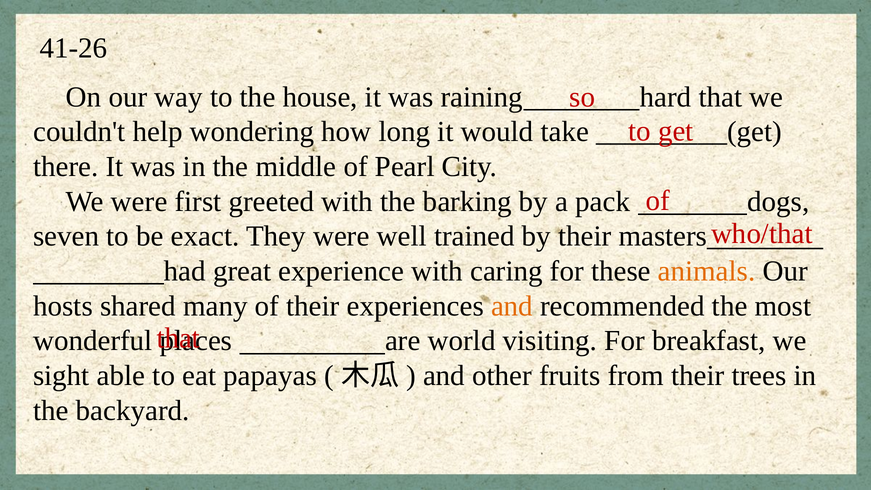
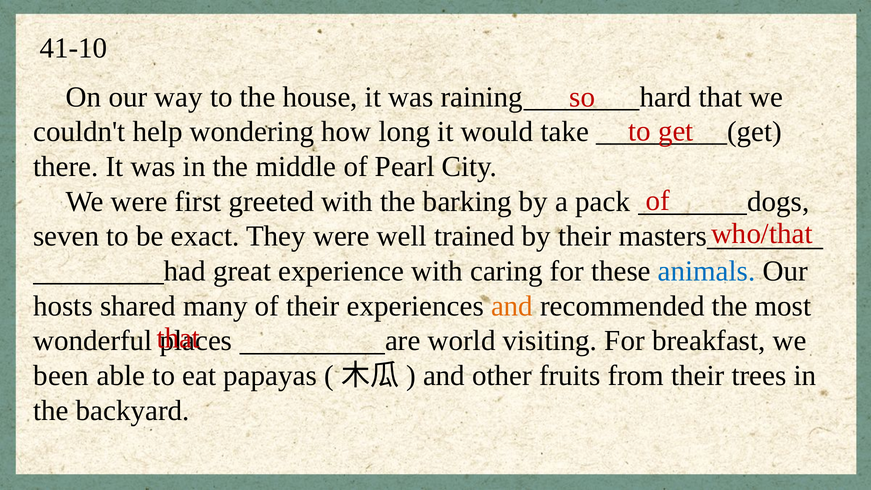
41-26: 41-26 -> 41-10 (74, 48)
animals colour: orange -> blue (707, 271)
sight: sight -> been (61, 376)
